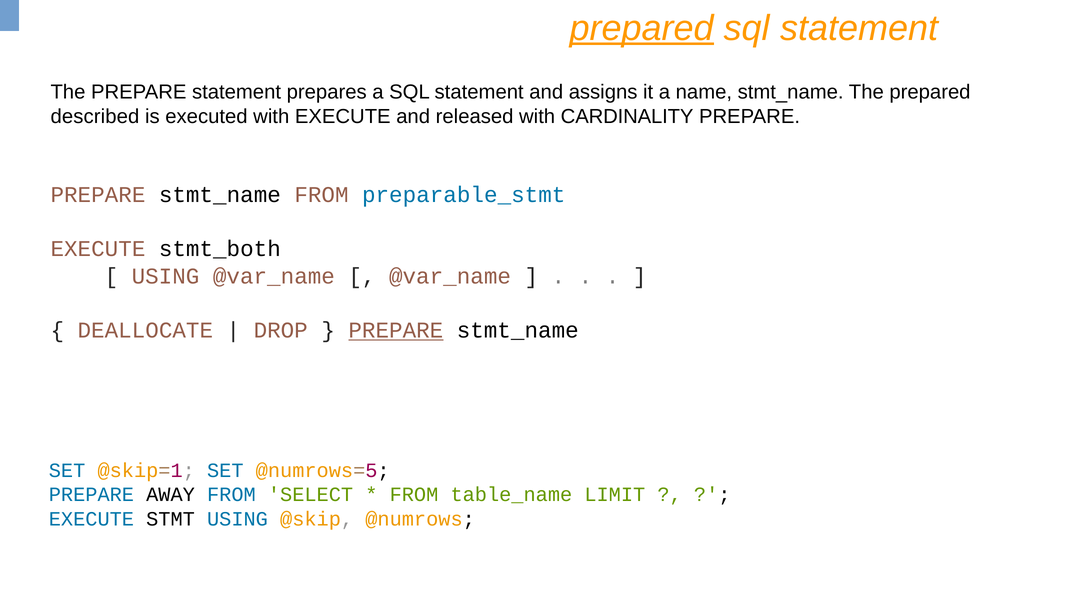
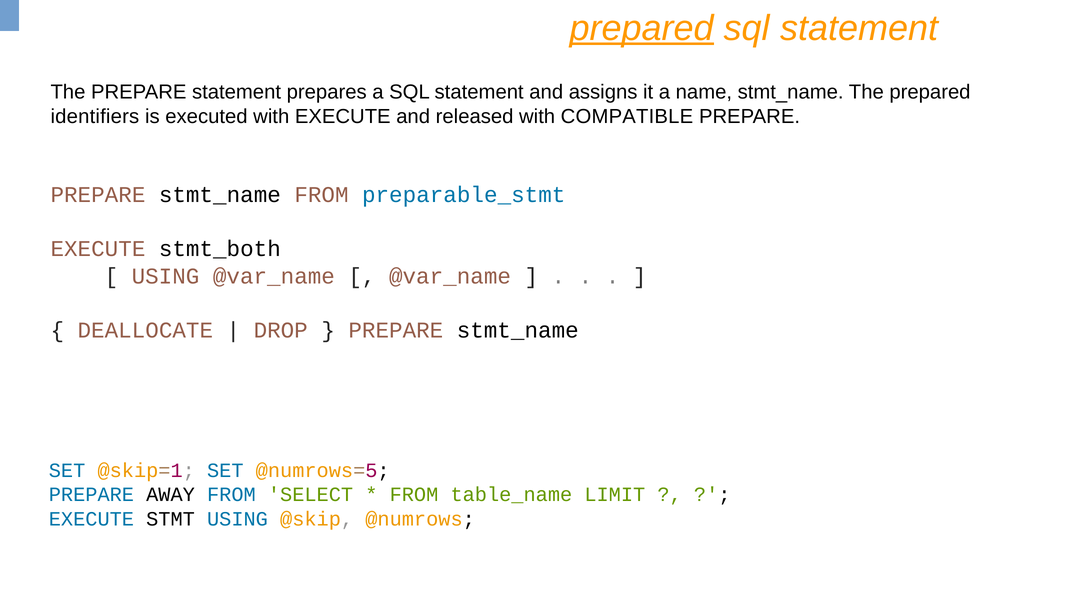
described: described -> identifiers (95, 116)
CARDINALITY: CARDINALITY -> COMPATIBLE (627, 116)
PREPARE underline: present -> none (396, 330)
